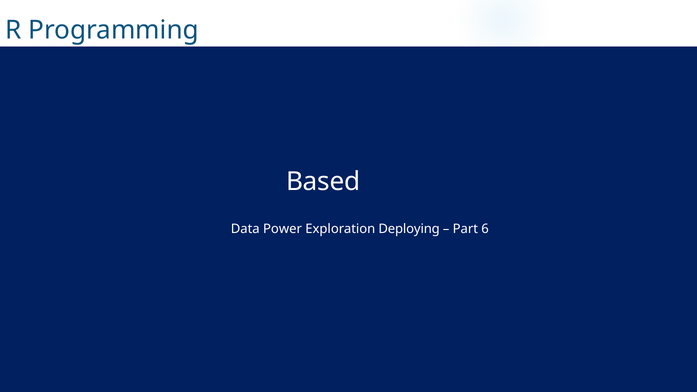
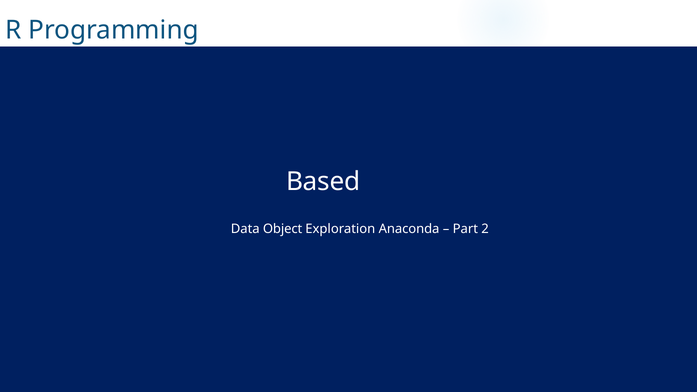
Power: Power -> Object (283, 229)
Deploying: Deploying -> Anaconda (409, 229)
6: 6 -> 2 (485, 229)
